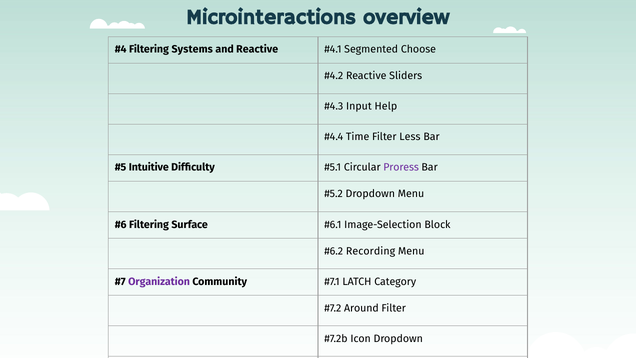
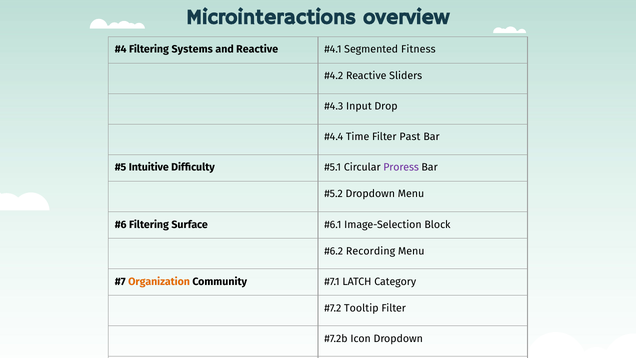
Choose: Choose -> Fitness (418, 49)
Help: Help -> Drop (386, 106)
Less: Less -> Past (410, 137)
Organization colour: purple -> orange (159, 281)
Around: Around -> Tooltip (361, 308)
